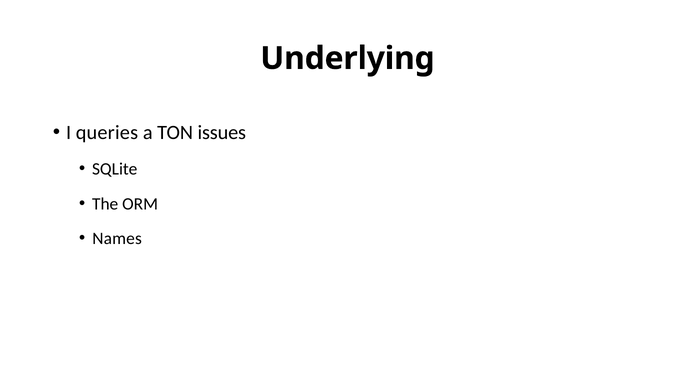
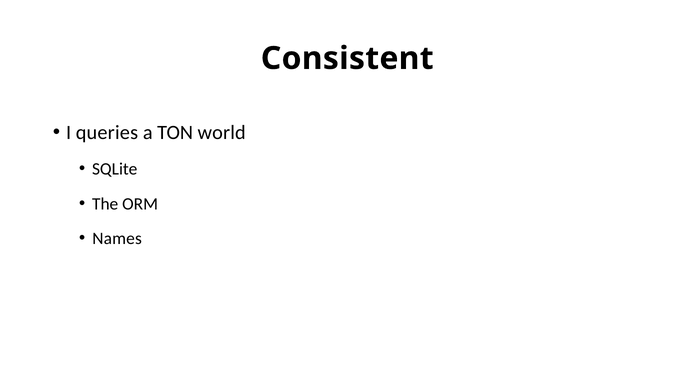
Underlying: Underlying -> Consistent (347, 58)
issues: issues -> world (222, 132)
